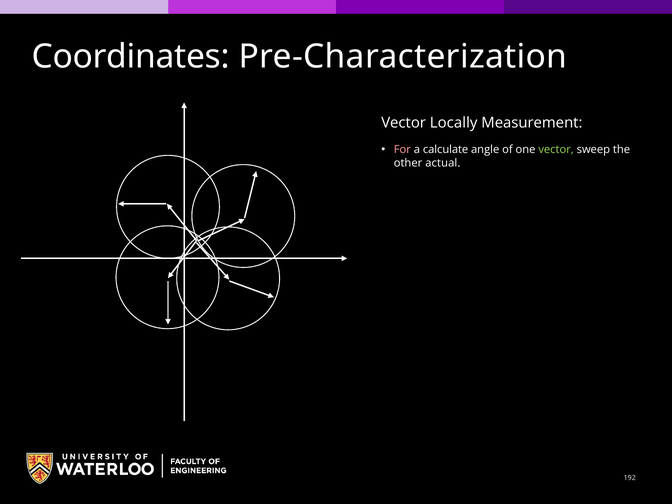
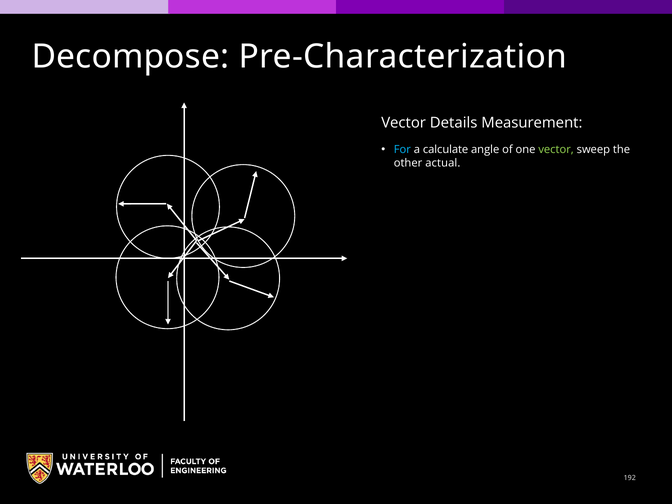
Coordinates: Coordinates -> Decompose (130, 57)
Locally: Locally -> Details (454, 123)
For colour: pink -> light blue (402, 150)
